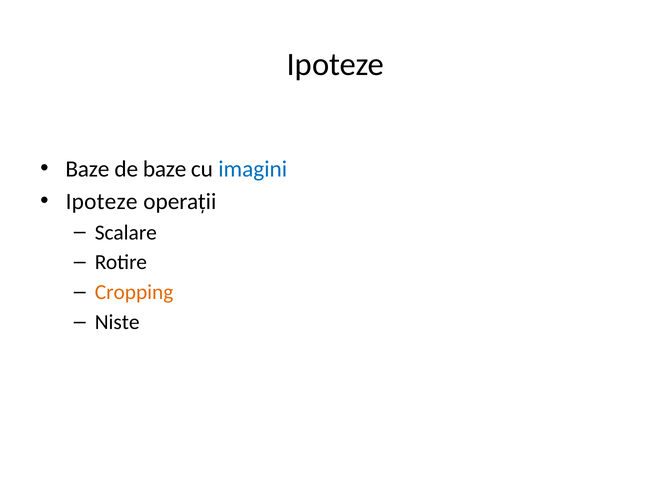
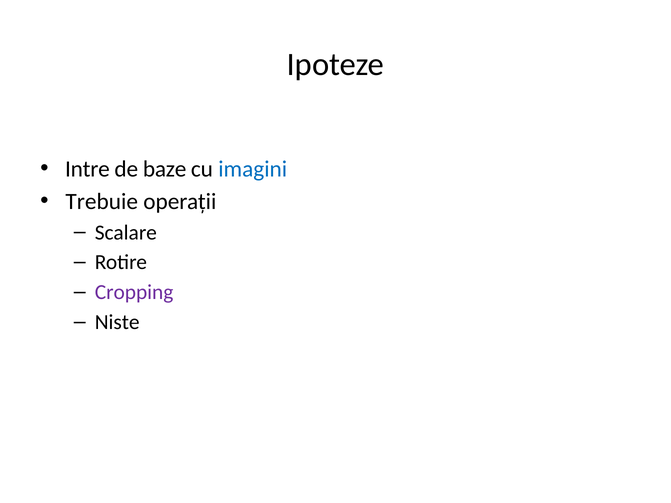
Baze: Baze -> Intre (87, 169)
Ipoteze: Ipoteze -> Trebuie (102, 202)
Cropping colour: orange -> purple (134, 293)
